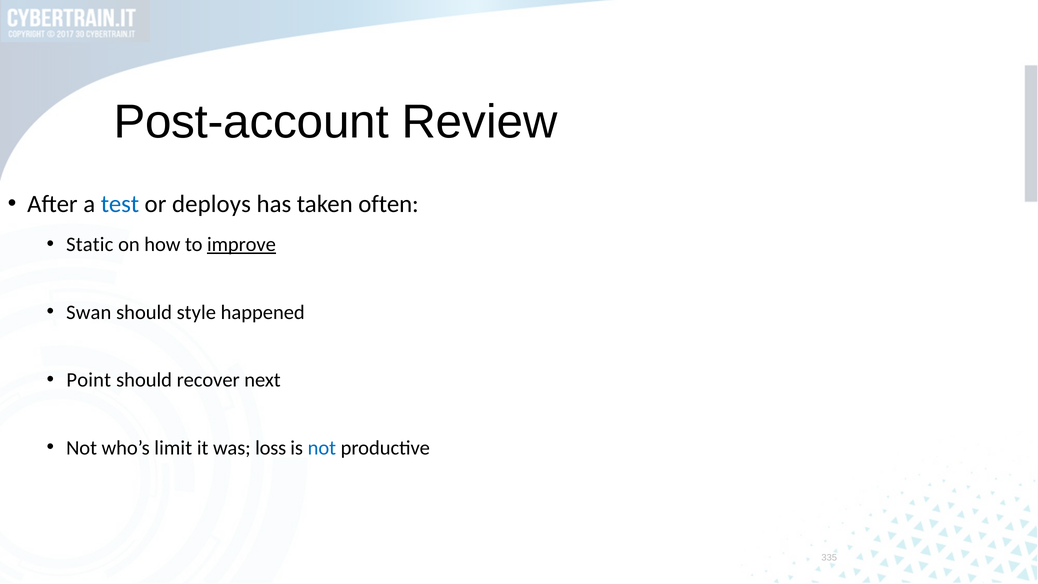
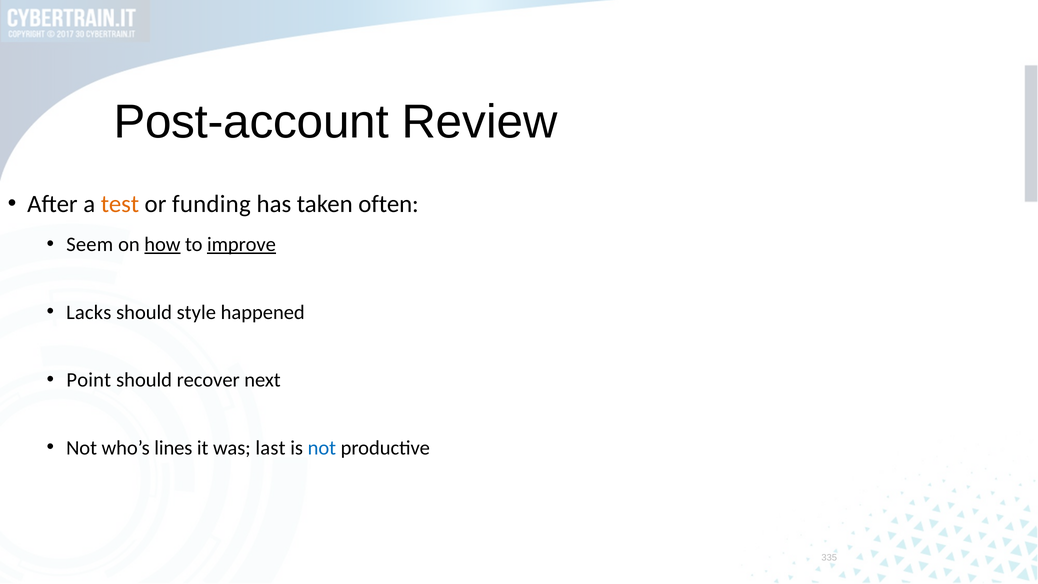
test colour: blue -> orange (120, 204)
deploys: deploys -> funding (211, 204)
Static: Static -> Seem (90, 244)
how underline: none -> present (162, 244)
Swan: Swan -> Lacks (89, 312)
limit: limit -> lines (173, 448)
loss: loss -> last (270, 448)
